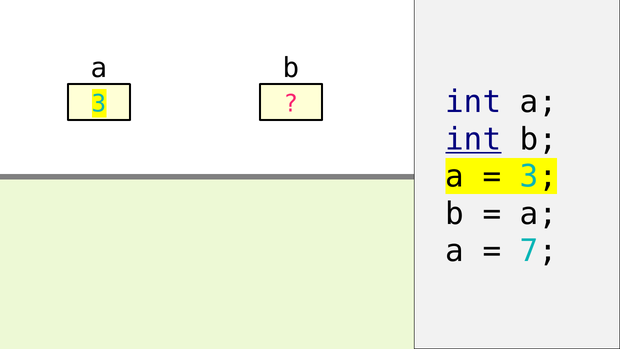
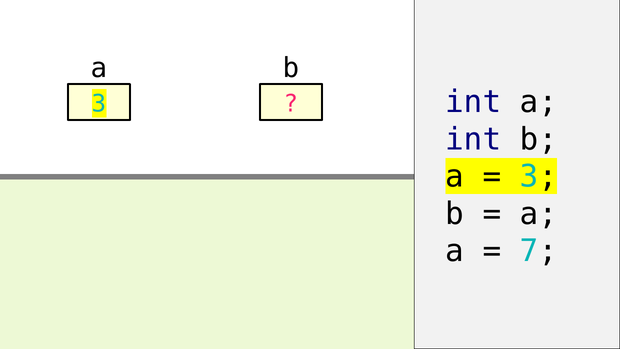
int underline: present -> none (473, 139)
